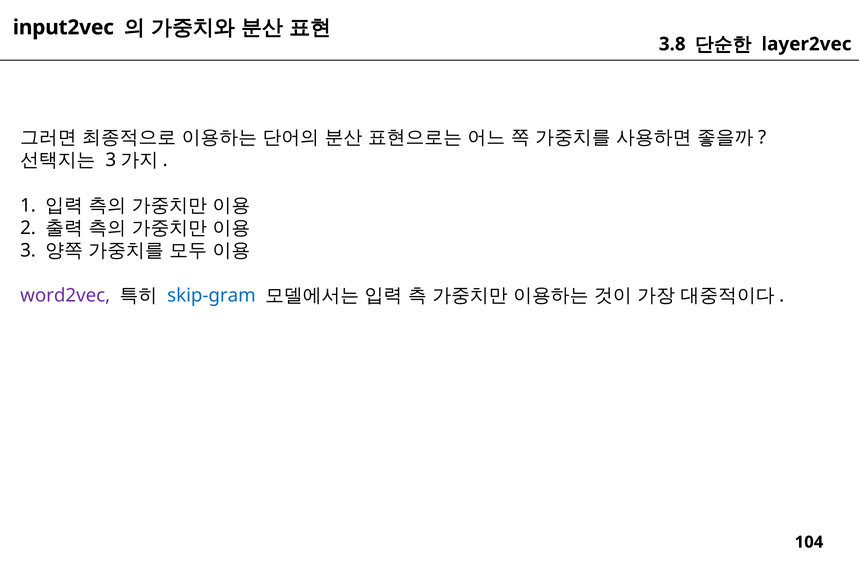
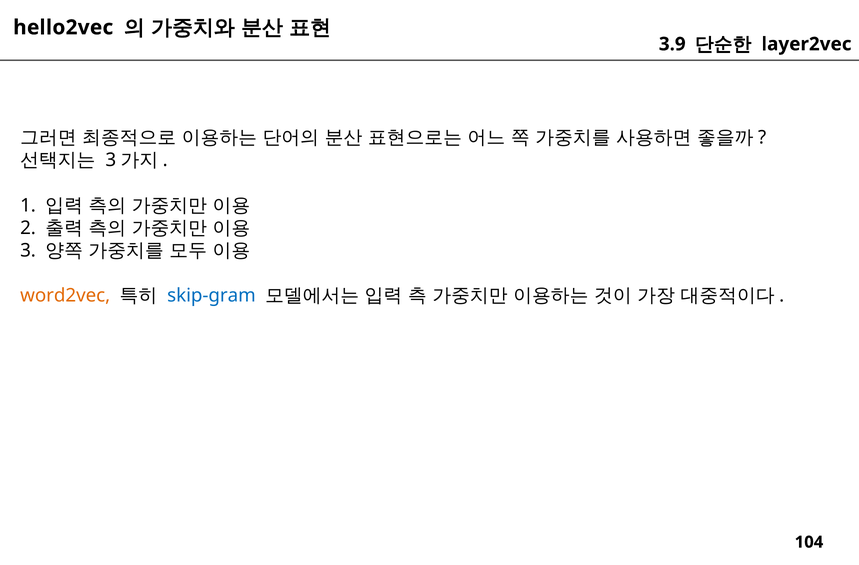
input2vec: input2vec -> hello2vec (63, 27)
3.8: 3.8 -> 3.9 (672, 44)
word2vec colour: purple -> orange (65, 295)
